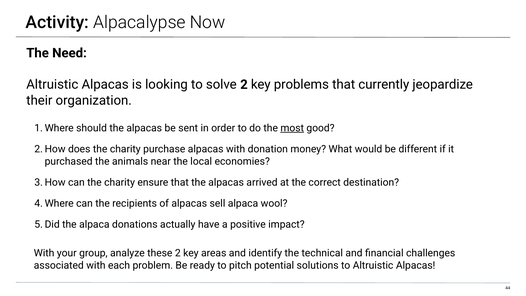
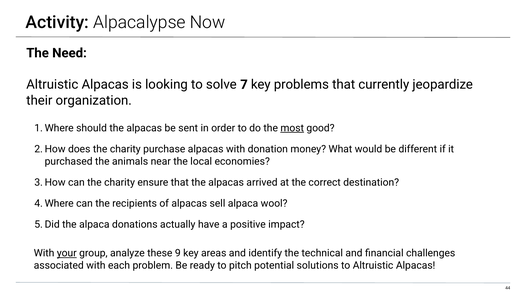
solve 2: 2 -> 7 (244, 85)
your underline: none -> present (67, 253)
these 2: 2 -> 9 (178, 253)
